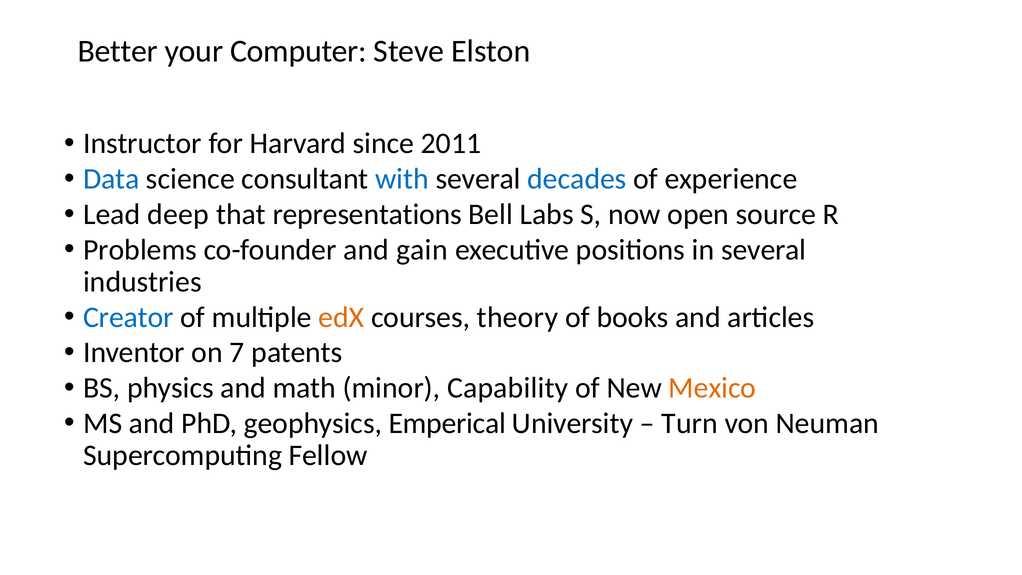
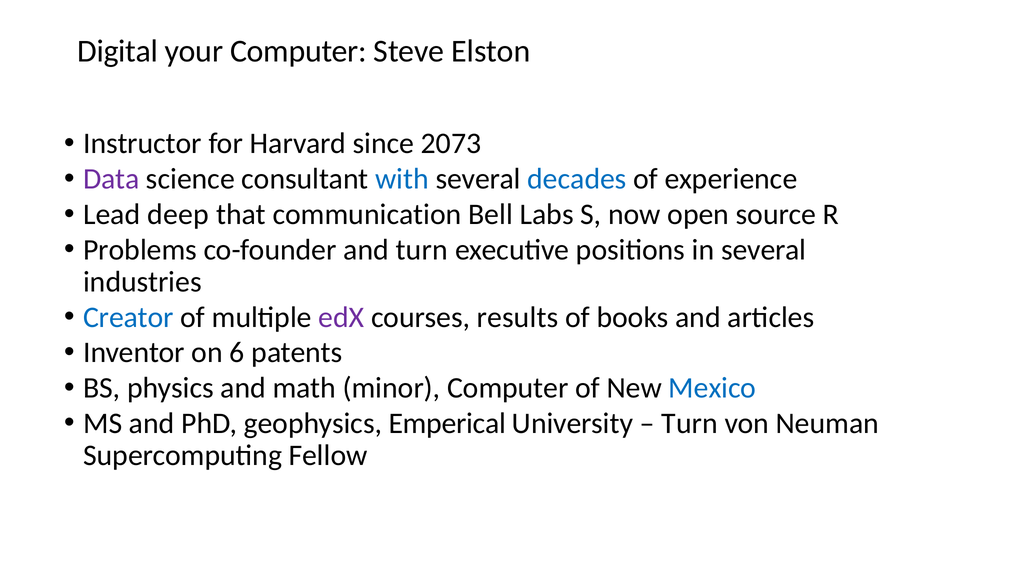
Better: Better -> Digital (118, 51)
2011: 2011 -> 2073 (451, 144)
Data colour: blue -> purple (111, 179)
representations: representations -> communication (367, 214)
and gain: gain -> turn (422, 250)
edX colour: orange -> purple (341, 317)
theory: theory -> results (518, 317)
7: 7 -> 6 (237, 352)
minor Capability: Capability -> Computer (508, 388)
Mexico colour: orange -> blue (712, 388)
